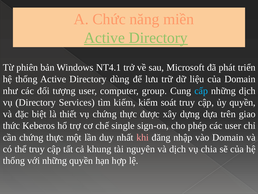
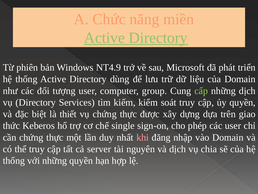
NT4.1: NT4.1 -> NT4.9 (109, 67)
cấp colour: light blue -> light green (201, 91)
khung: khung -> server (99, 149)
